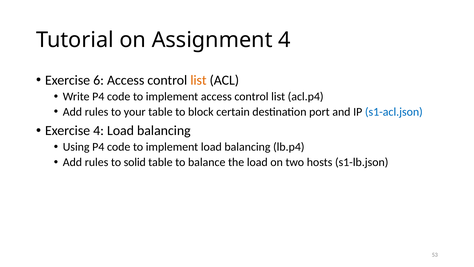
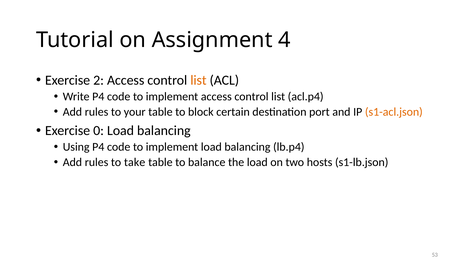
6: 6 -> 2 (99, 80)
s1-acl.json colour: blue -> orange (394, 112)
Exercise 4: 4 -> 0 (99, 130)
solid: solid -> take (135, 162)
